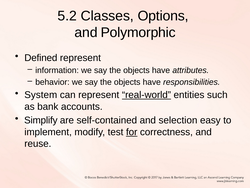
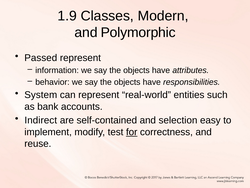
5.2: 5.2 -> 1.9 (67, 16)
Options: Options -> Modern (163, 16)
Defined: Defined -> Passed (41, 58)
real-world underline: present -> none (146, 95)
Simplify: Simplify -> Indirect (41, 120)
